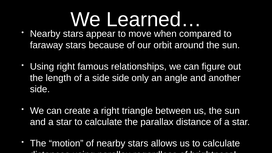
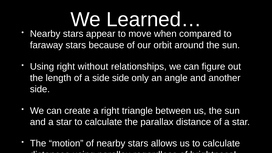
famous: famous -> without (93, 67)
